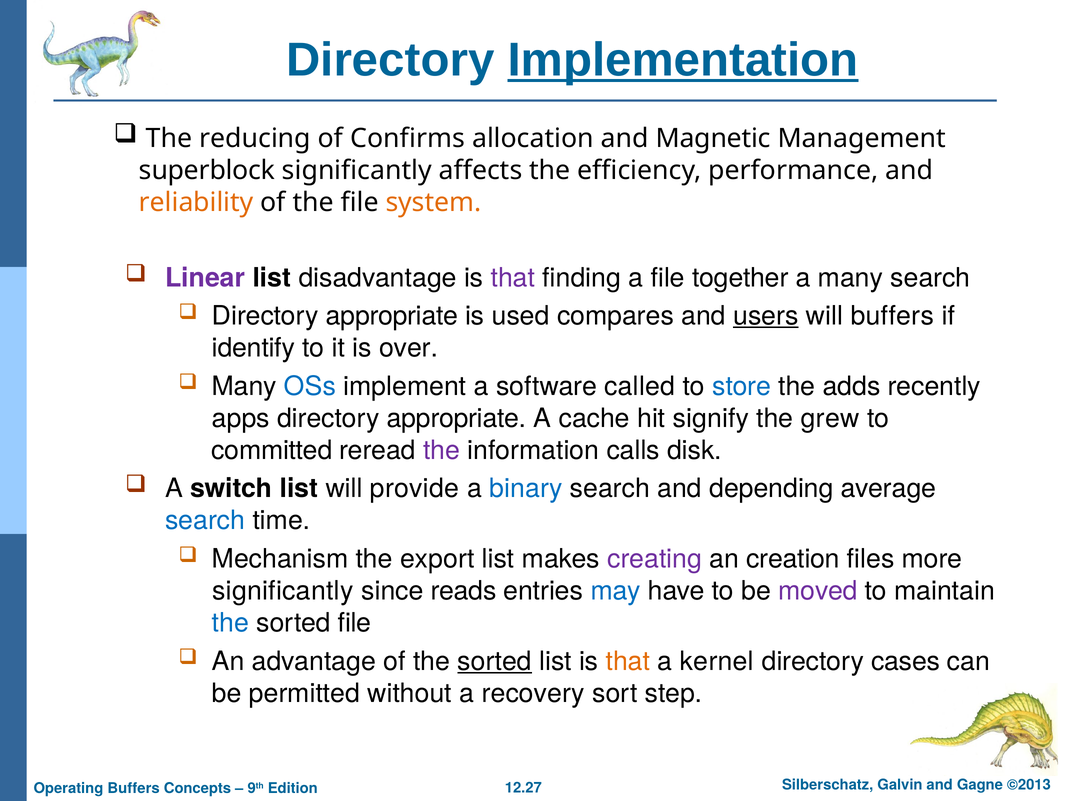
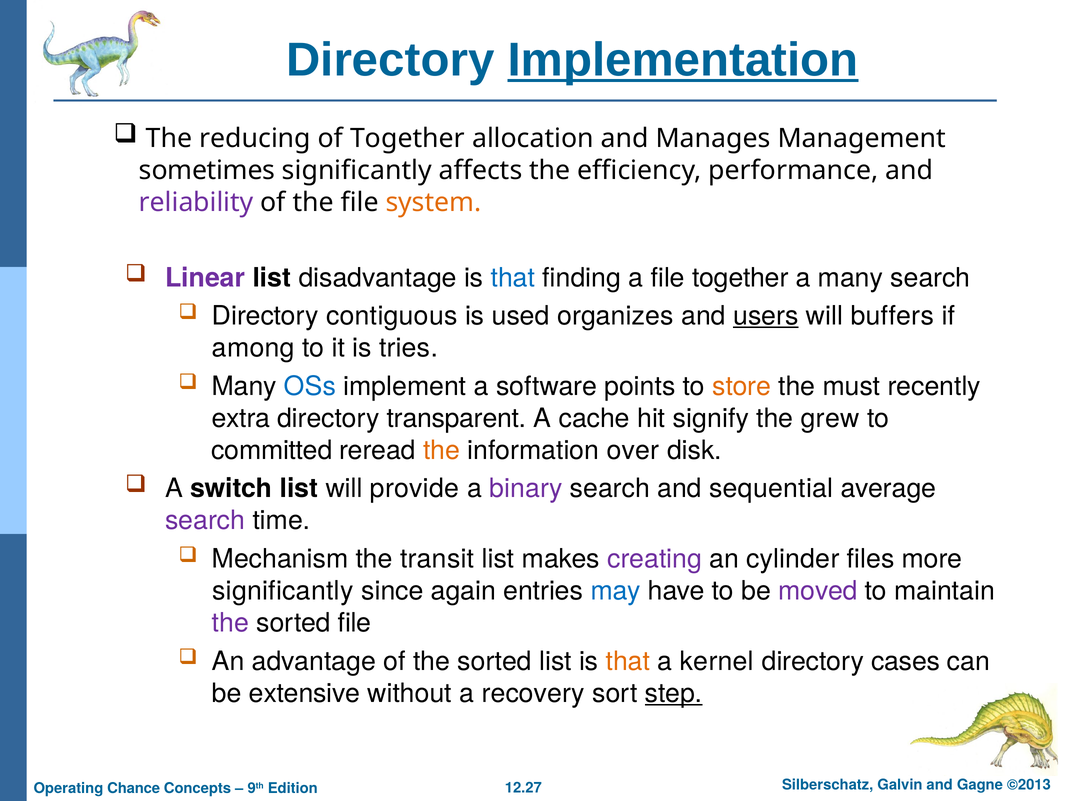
of Confirms: Confirms -> Together (408, 138)
Magnetic: Magnetic -> Manages (713, 138)
superblock: superblock -> sometimes (207, 170)
reliability colour: orange -> purple (196, 202)
that colour: purple -> blue (513, 278)
appropriate: appropriate -> contiguous (392, 316)
compares: compares -> organizes (615, 316)
identify: identify -> among (253, 348)
over: over -> tries (408, 348)
called: called -> points (640, 386)
store colour: blue -> orange (742, 386)
adds: adds -> must (851, 386)
apps: apps -> extra (241, 418)
appropriate: appropriate -> transparent (457, 418)
the colour: purple -> orange (442, 450)
calls: calls -> over (633, 450)
binary colour: blue -> purple (526, 489)
depending: depending -> sequential (771, 489)
search colour: blue -> purple (205, 521)
export: export -> transit (437, 559)
creation: creation -> cylinder (793, 559)
reads: reads -> again (463, 591)
the colour: blue -> purple (230, 623)
sorted underline: present -> none (495, 661)
permitted: permitted -> extensive (305, 693)
step underline: none -> present (674, 693)
Buffers: Buffers -> Chance (134, 789)
